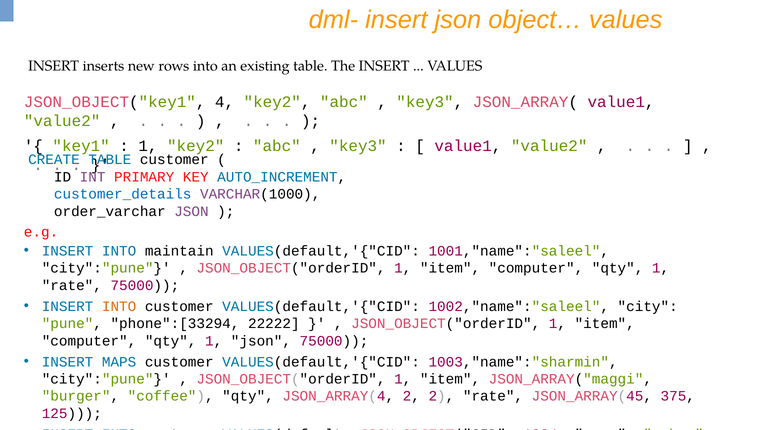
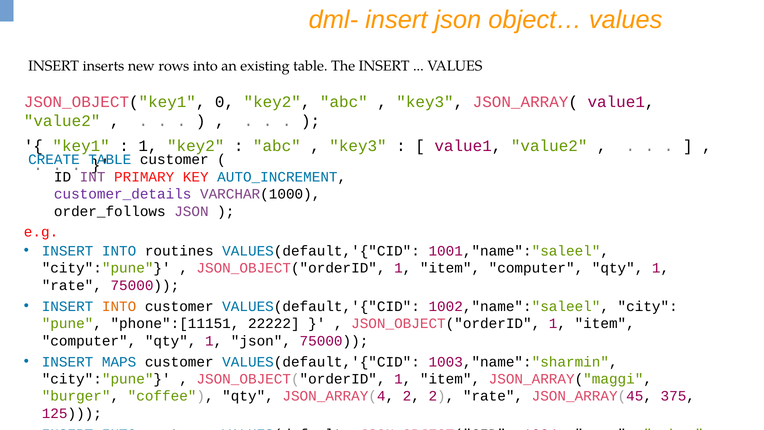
4: 4 -> 0 (225, 102)
customer_details colour: blue -> purple (123, 194)
order_varchar: order_varchar -> order_follows (110, 211)
maintain: maintain -> routines (179, 251)
phone":[33294: phone":[33294 -> phone":[11151 (175, 323)
